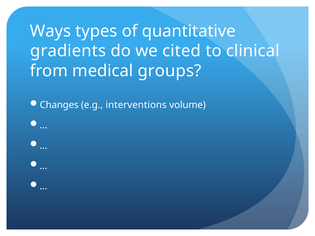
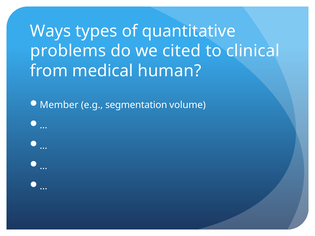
gradients: gradients -> problems (68, 51)
groups: groups -> human (169, 71)
Changes: Changes -> Member (59, 105)
interventions: interventions -> segmentation (136, 105)
